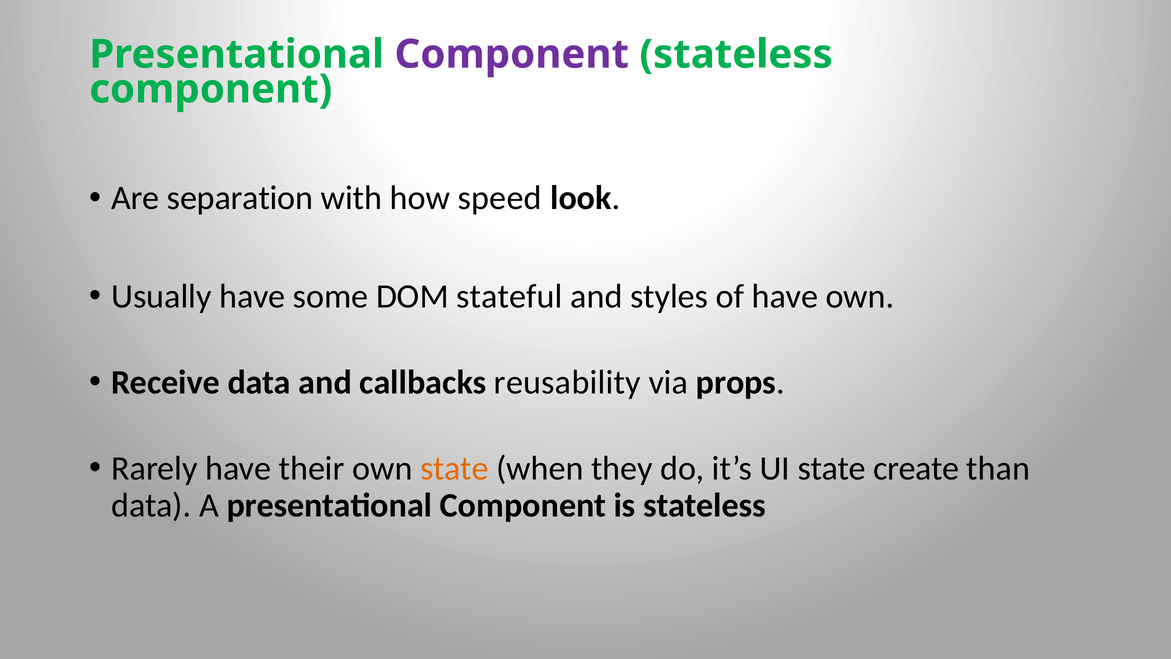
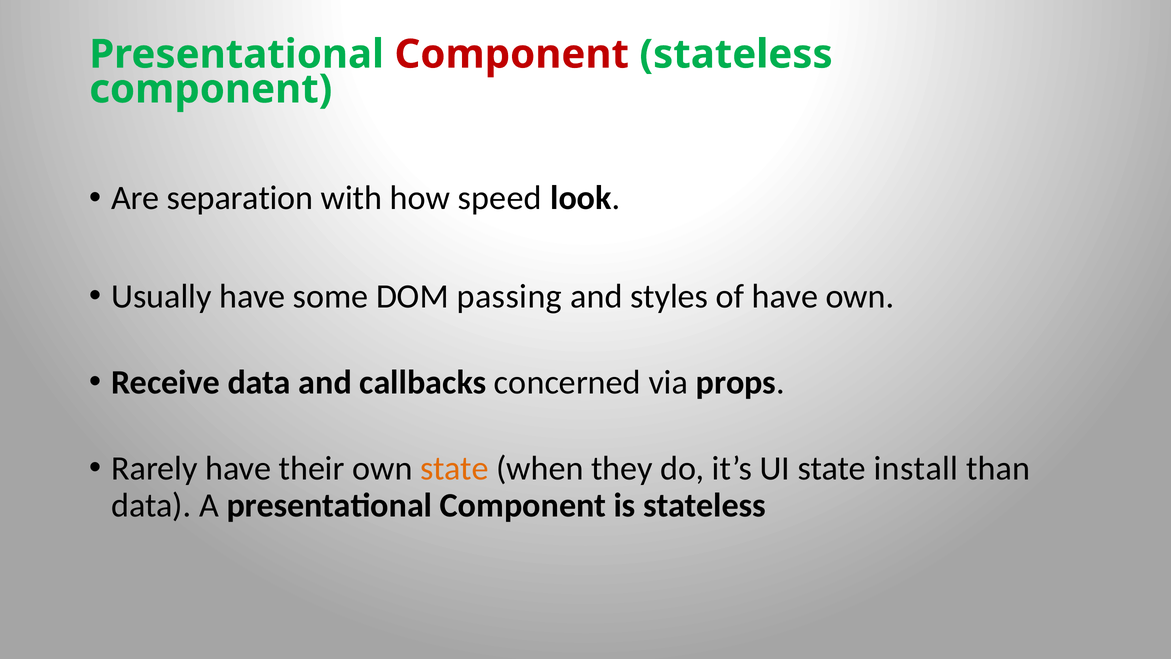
Component colour: purple -> red (512, 54)
stateful: stateful -> passing (509, 296)
reusability: reusability -> concerned (567, 382)
create: create -> install (916, 468)
